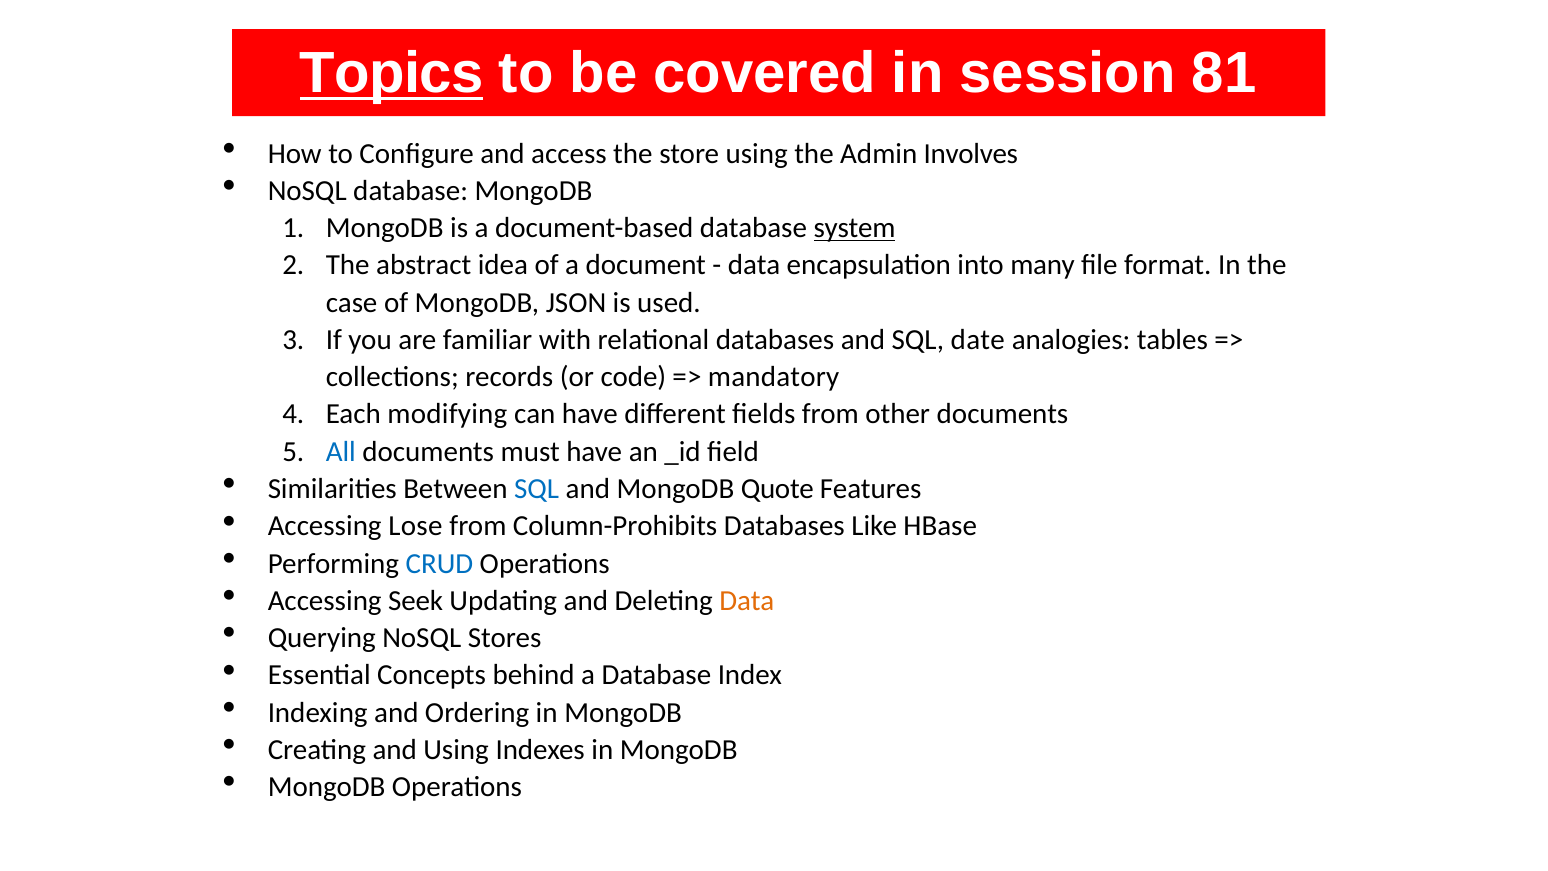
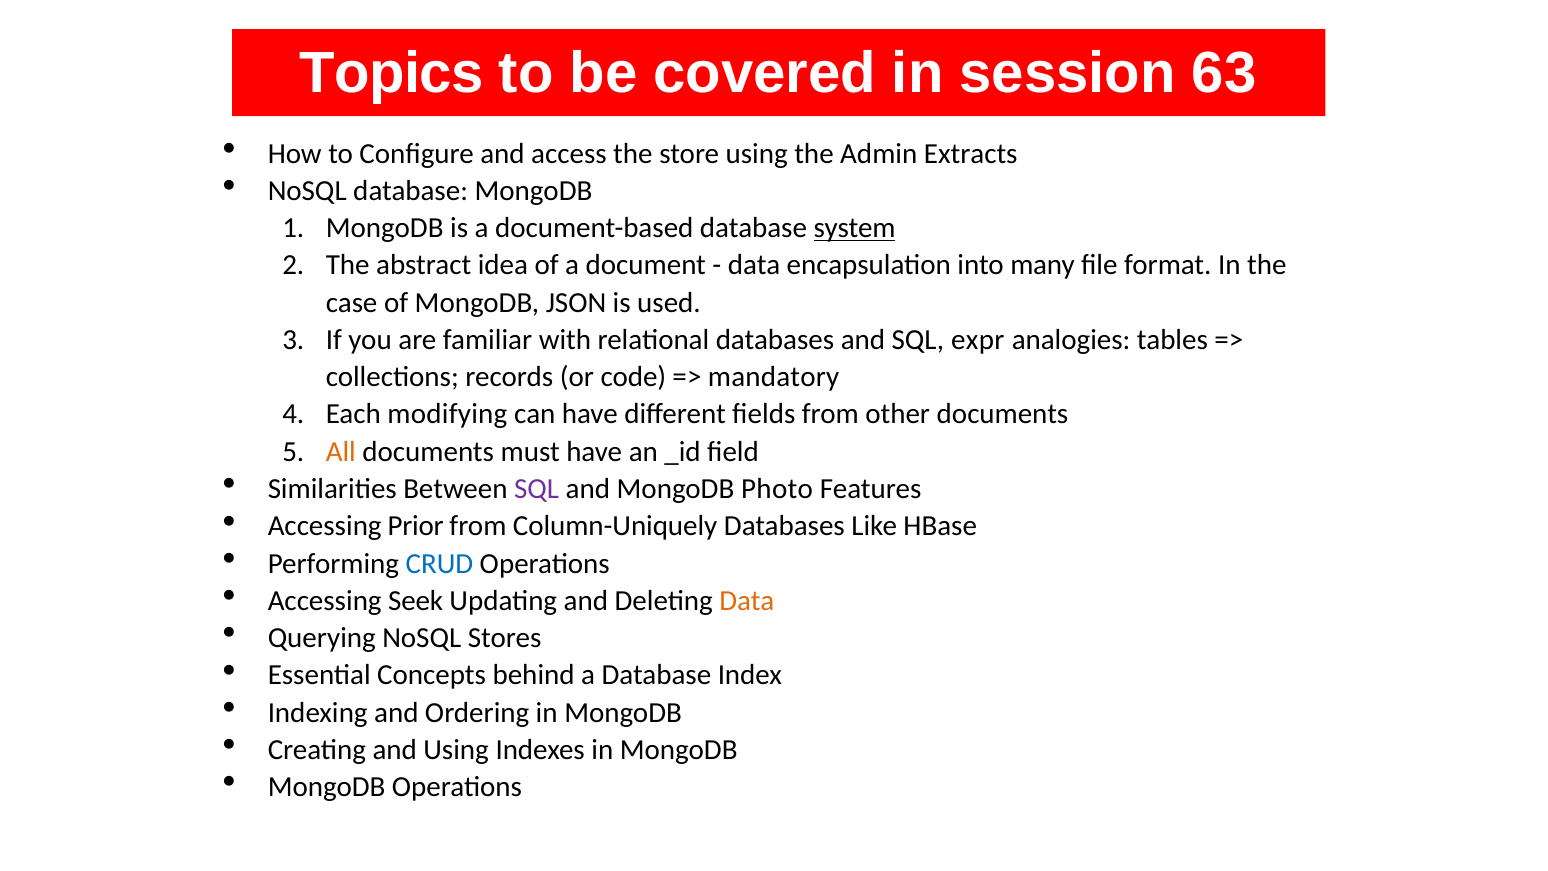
Topics underline: present -> none (392, 74)
81: 81 -> 63 (1224, 74)
Involves: Involves -> Extracts (971, 154)
date: date -> expr (978, 340)
All colour: blue -> orange (341, 452)
SQL colour: blue -> purple (537, 489)
Quote: Quote -> Photo (777, 489)
Lose: Lose -> Prior (416, 526)
Column-Prohibits: Column-Prohibits -> Column-Uniquely (615, 526)
